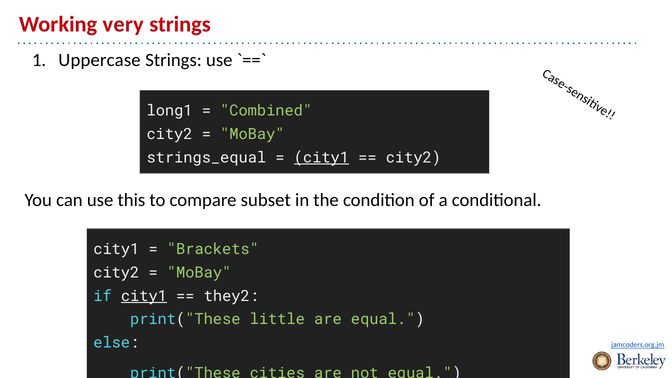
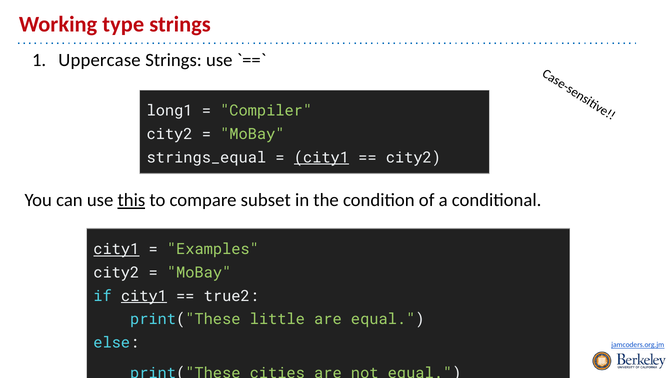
very: very -> type (123, 25)
Combined: Combined -> Compiler (266, 111)
this underline: none -> present (131, 200)
city1 underline: none -> present (116, 249)
Brackets: Brackets -> Examples (213, 249)
they2: they2 -> true2 (231, 296)
